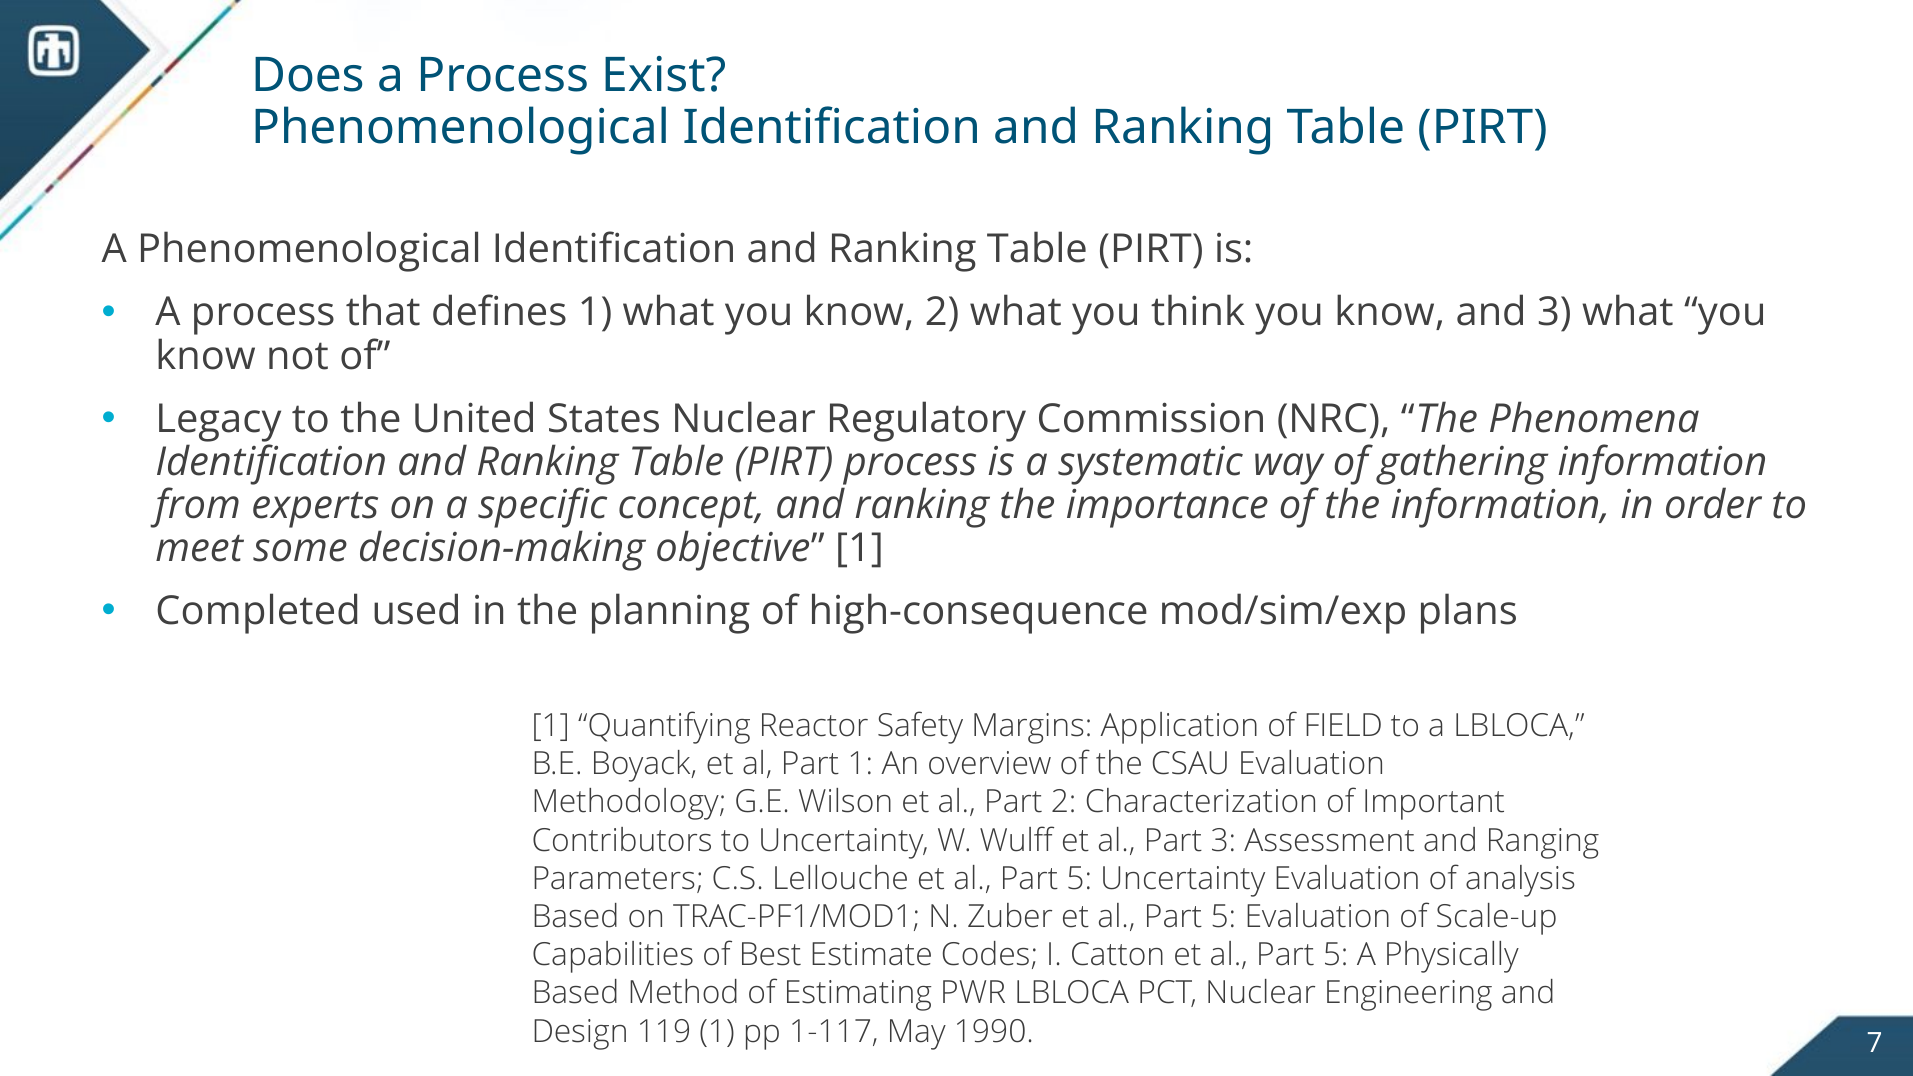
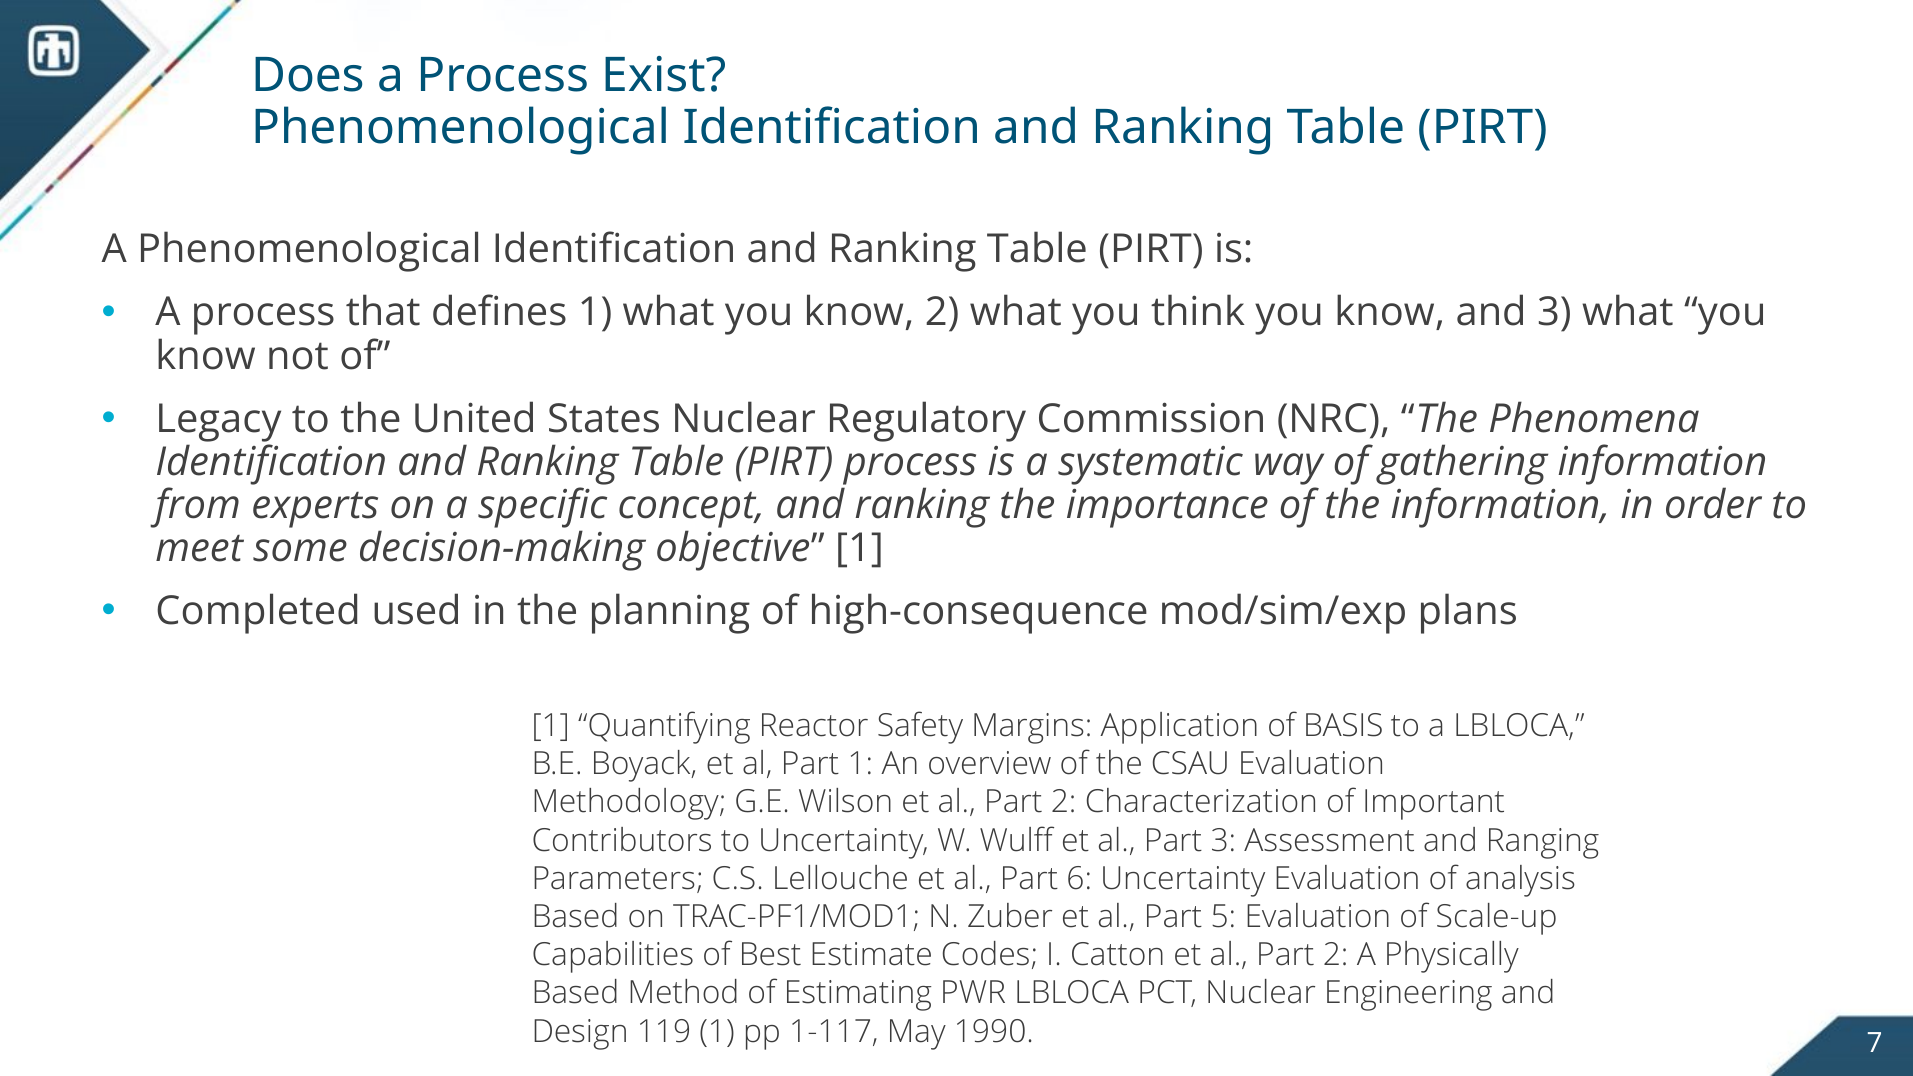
FIELD: FIELD -> BASIS (1343, 726)
5: 5 -> 6 (1079, 879)
5: 5 -> 2 (1336, 955)
